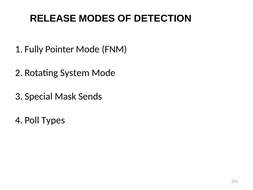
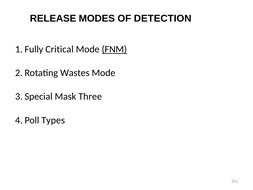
Pointer: Pointer -> Critical (60, 49)
FNM underline: none -> present (114, 49)
System: System -> Wastes (75, 73)
Sends: Sends -> Three (90, 96)
